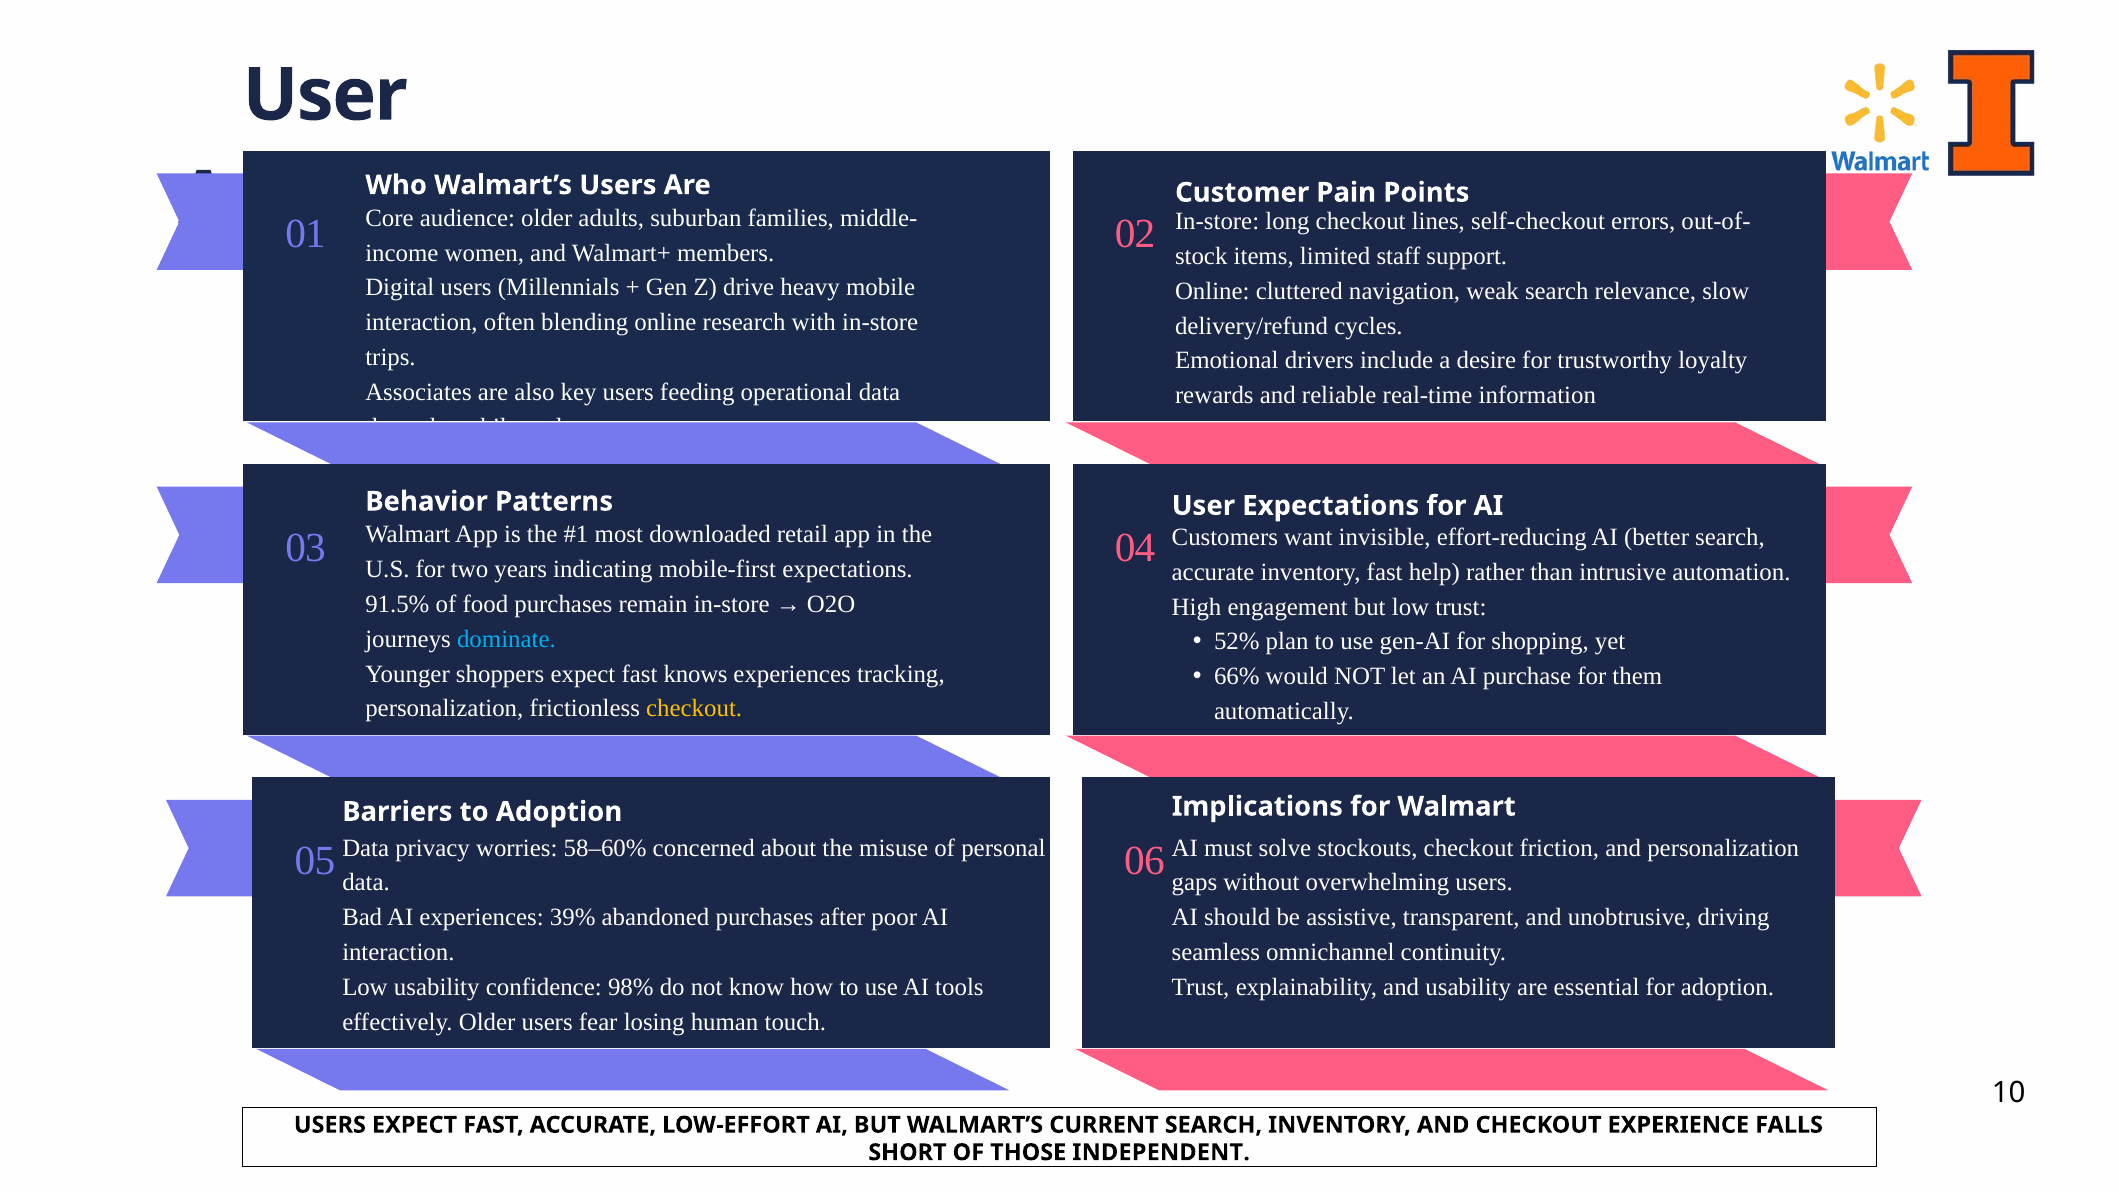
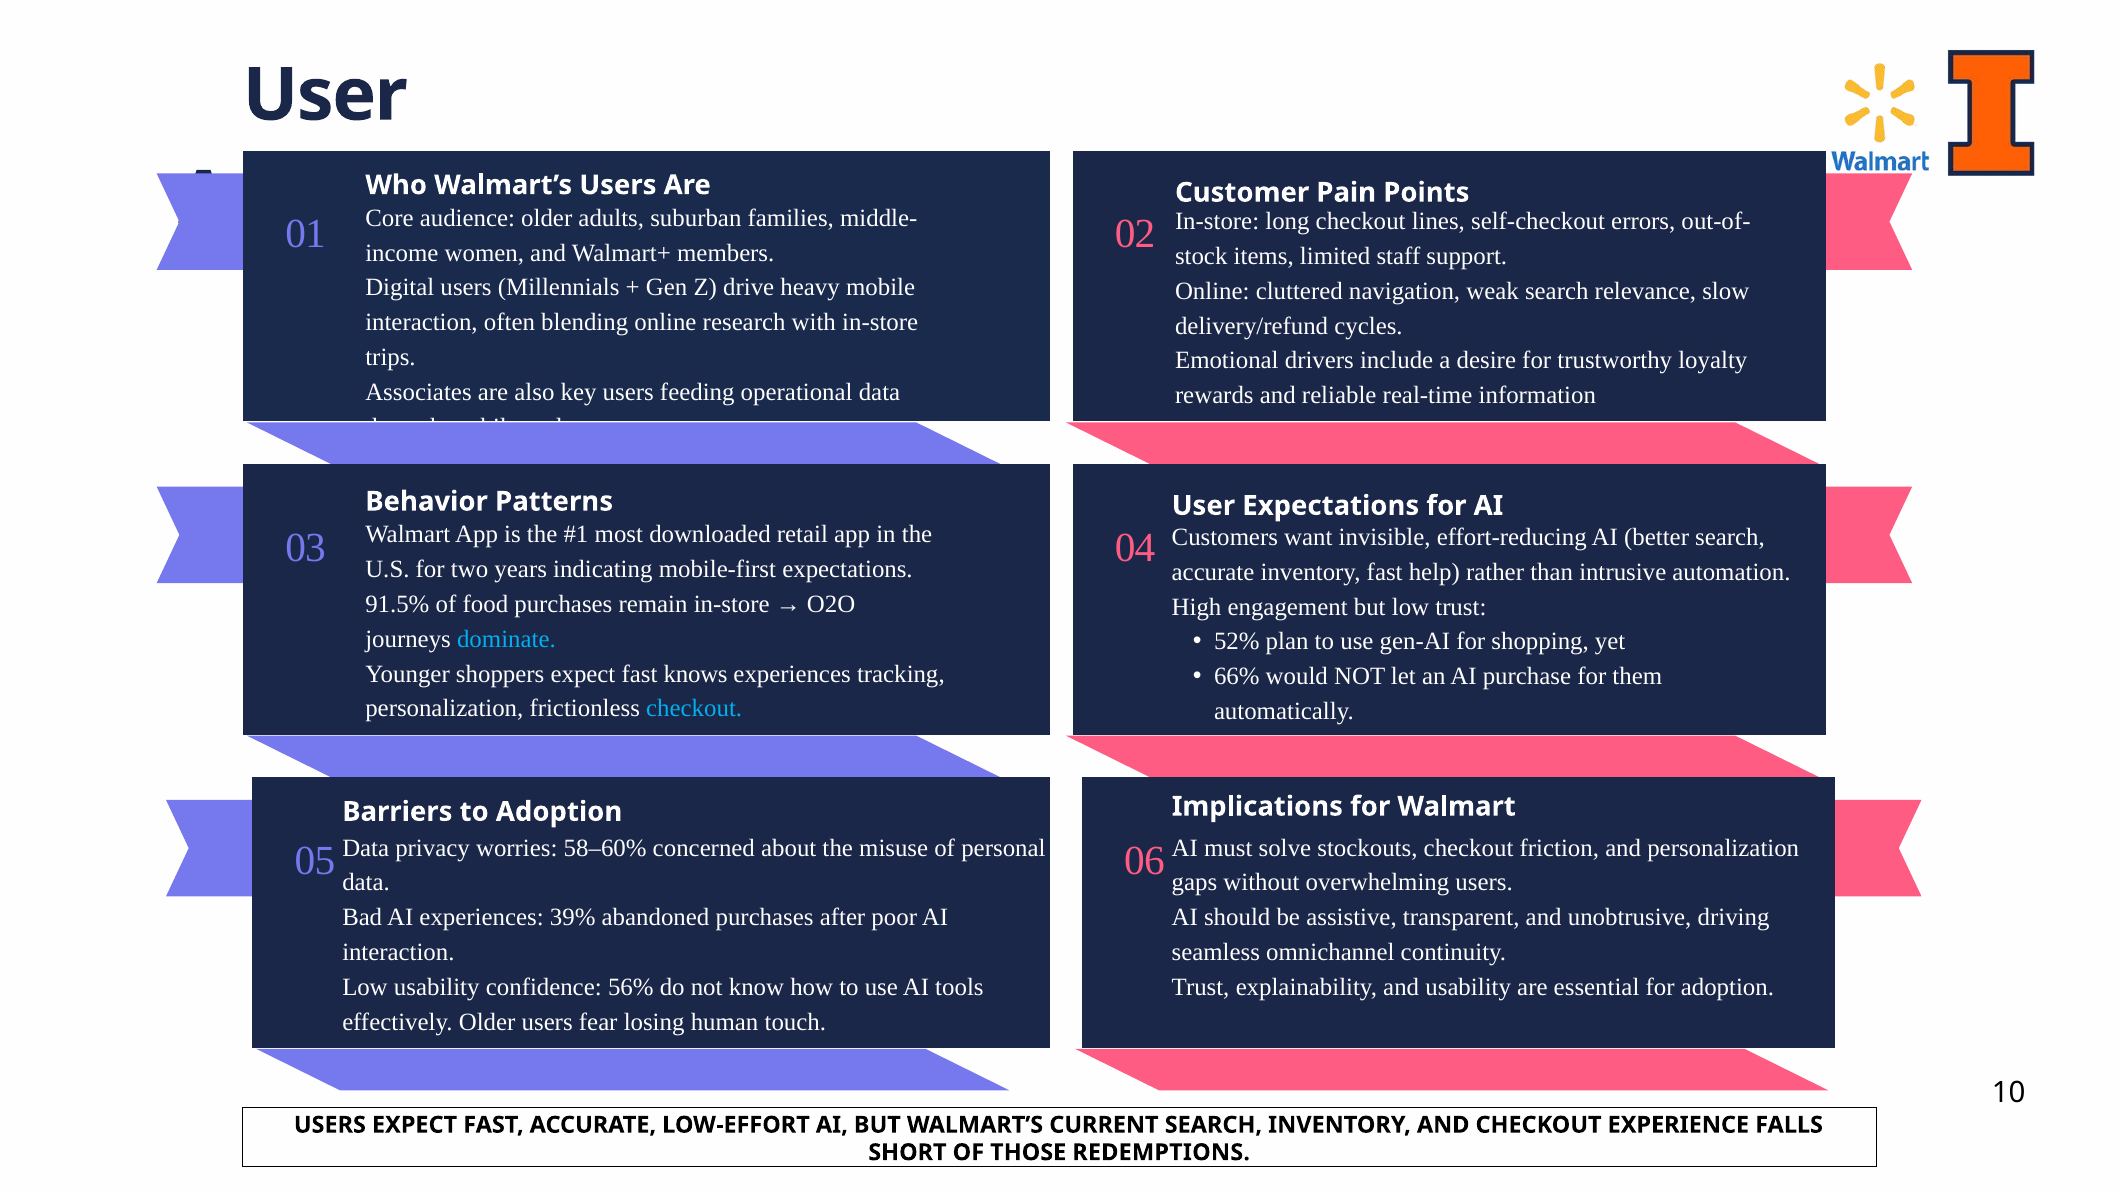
checkout colour: yellow -> light blue (694, 709)
98%: 98% -> 56% (631, 987)
INDEPENDENT: INDEPENDENT -> REDEMPTIONS (1161, 1152)
